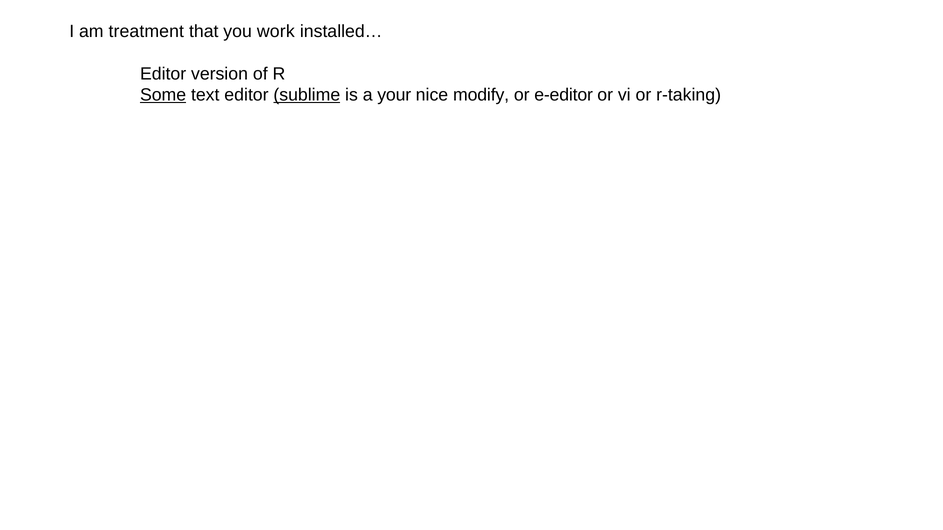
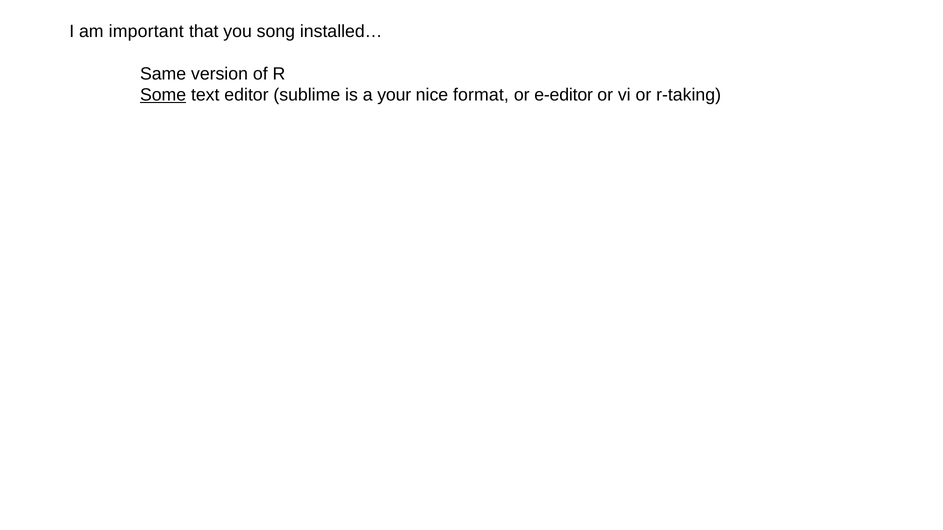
treatment: treatment -> important (146, 31)
work: work -> song (276, 31)
Editor: Editor -> Same (163, 74)
sublime underline: present -> none (307, 95)
modify: modify -> format (481, 95)
